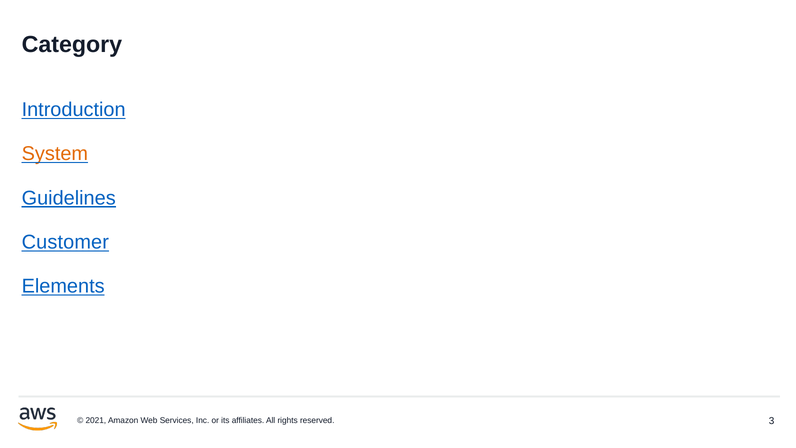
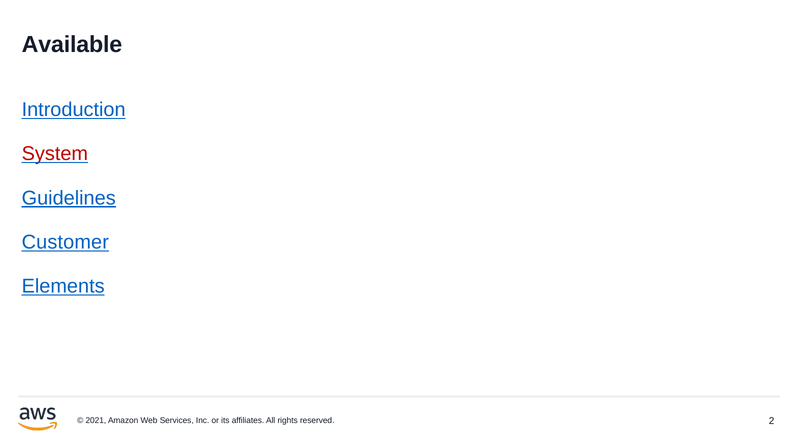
Category: Category -> Available (72, 45)
System colour: orange -> red (55, 154)
3: 3 -> 2 (772, 421)
